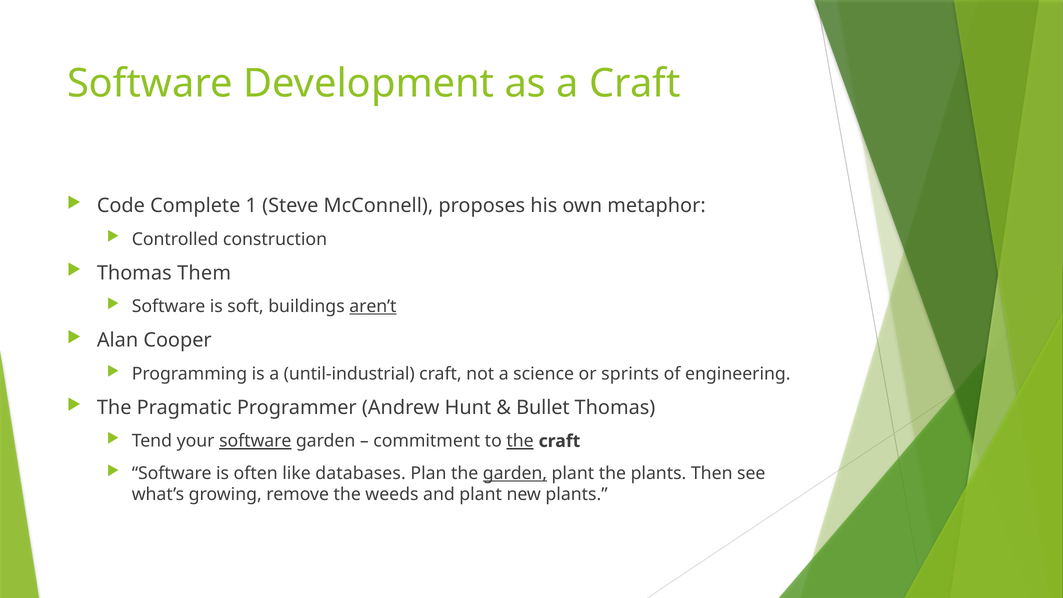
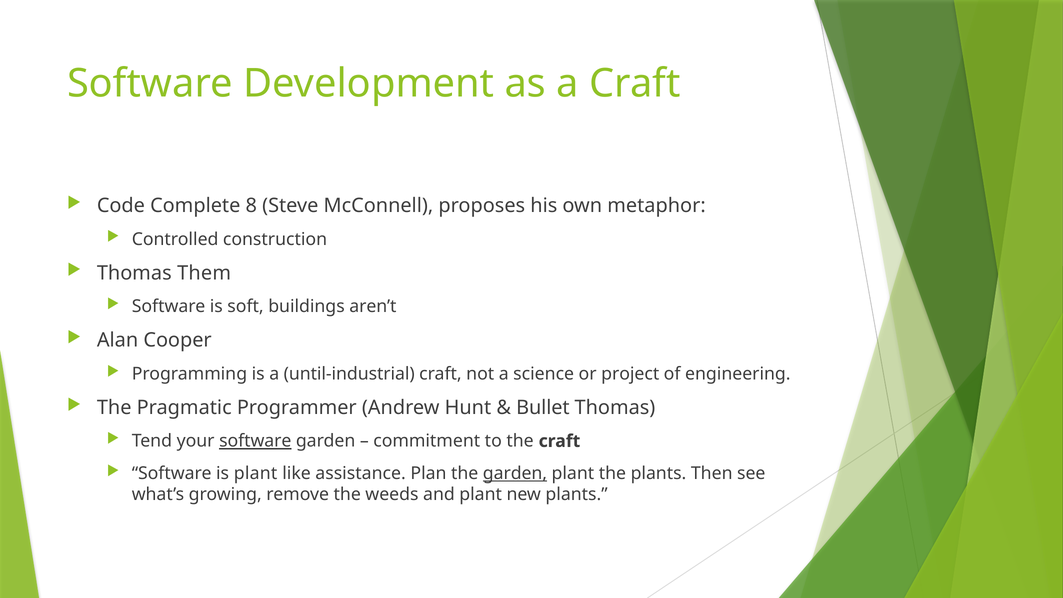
1: 1 -> 8 (251, 206)
aren’t underline: present -> none (373, 306)
sprints: sprints -> project (630, 374)
the underline: present -> none (520, 441)
is often: often -> plant (256, 473)
databases: databases -> assistance (361, 473)
